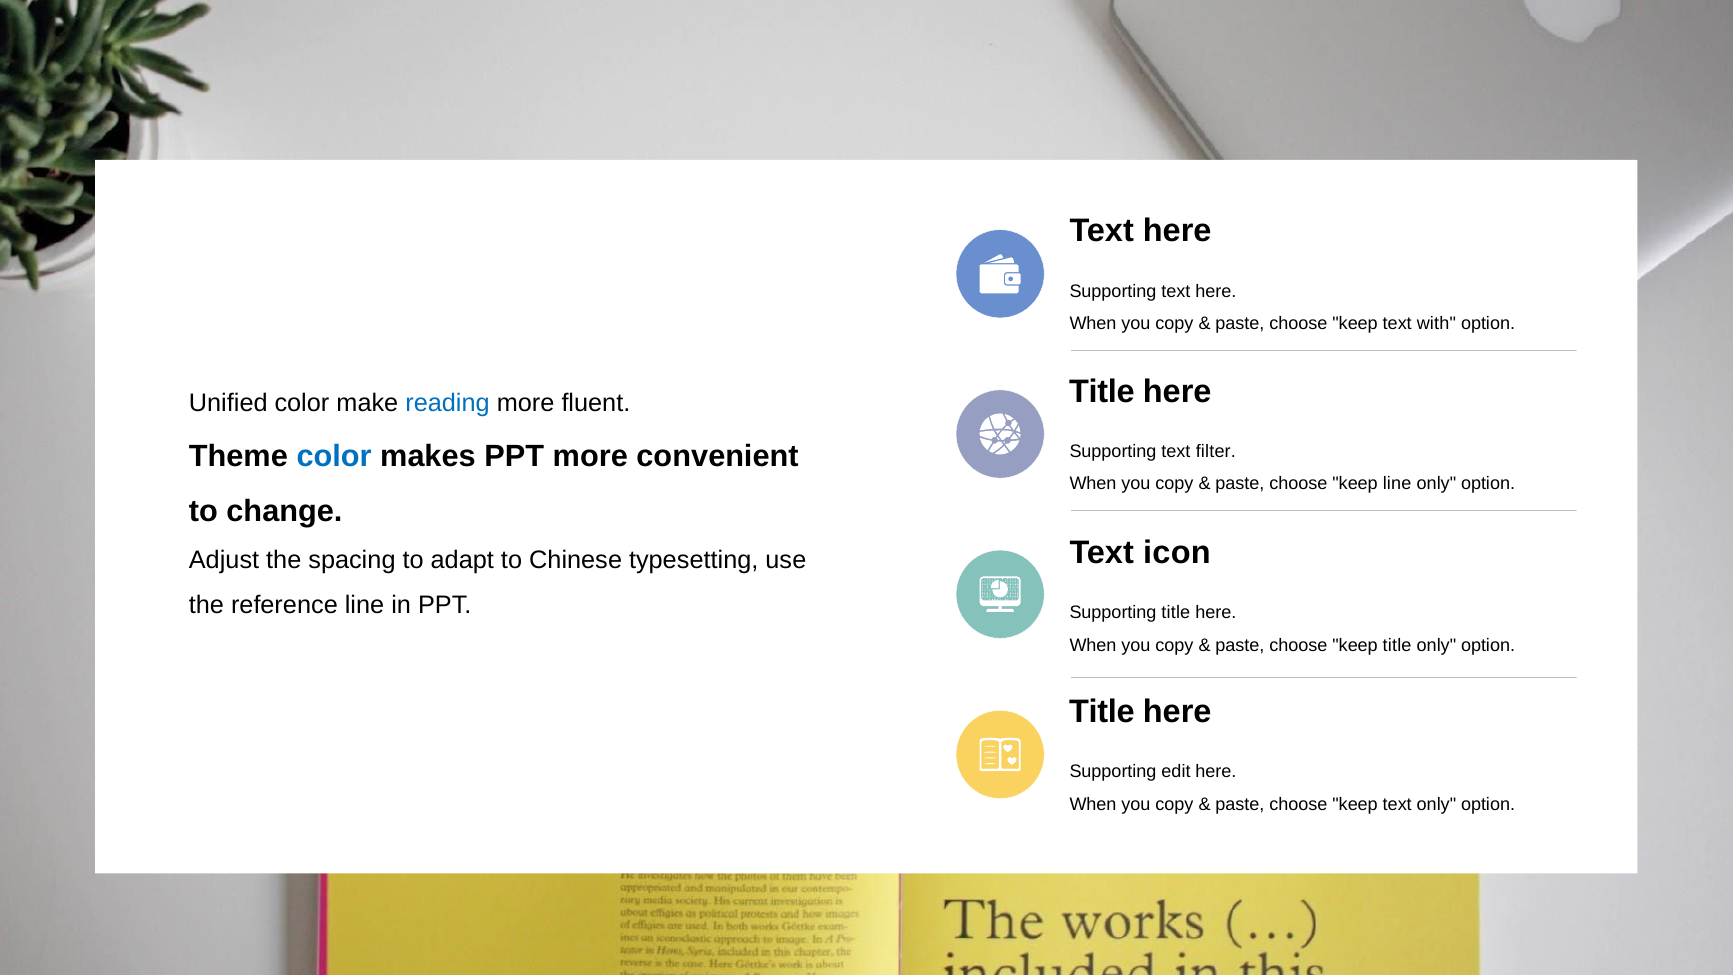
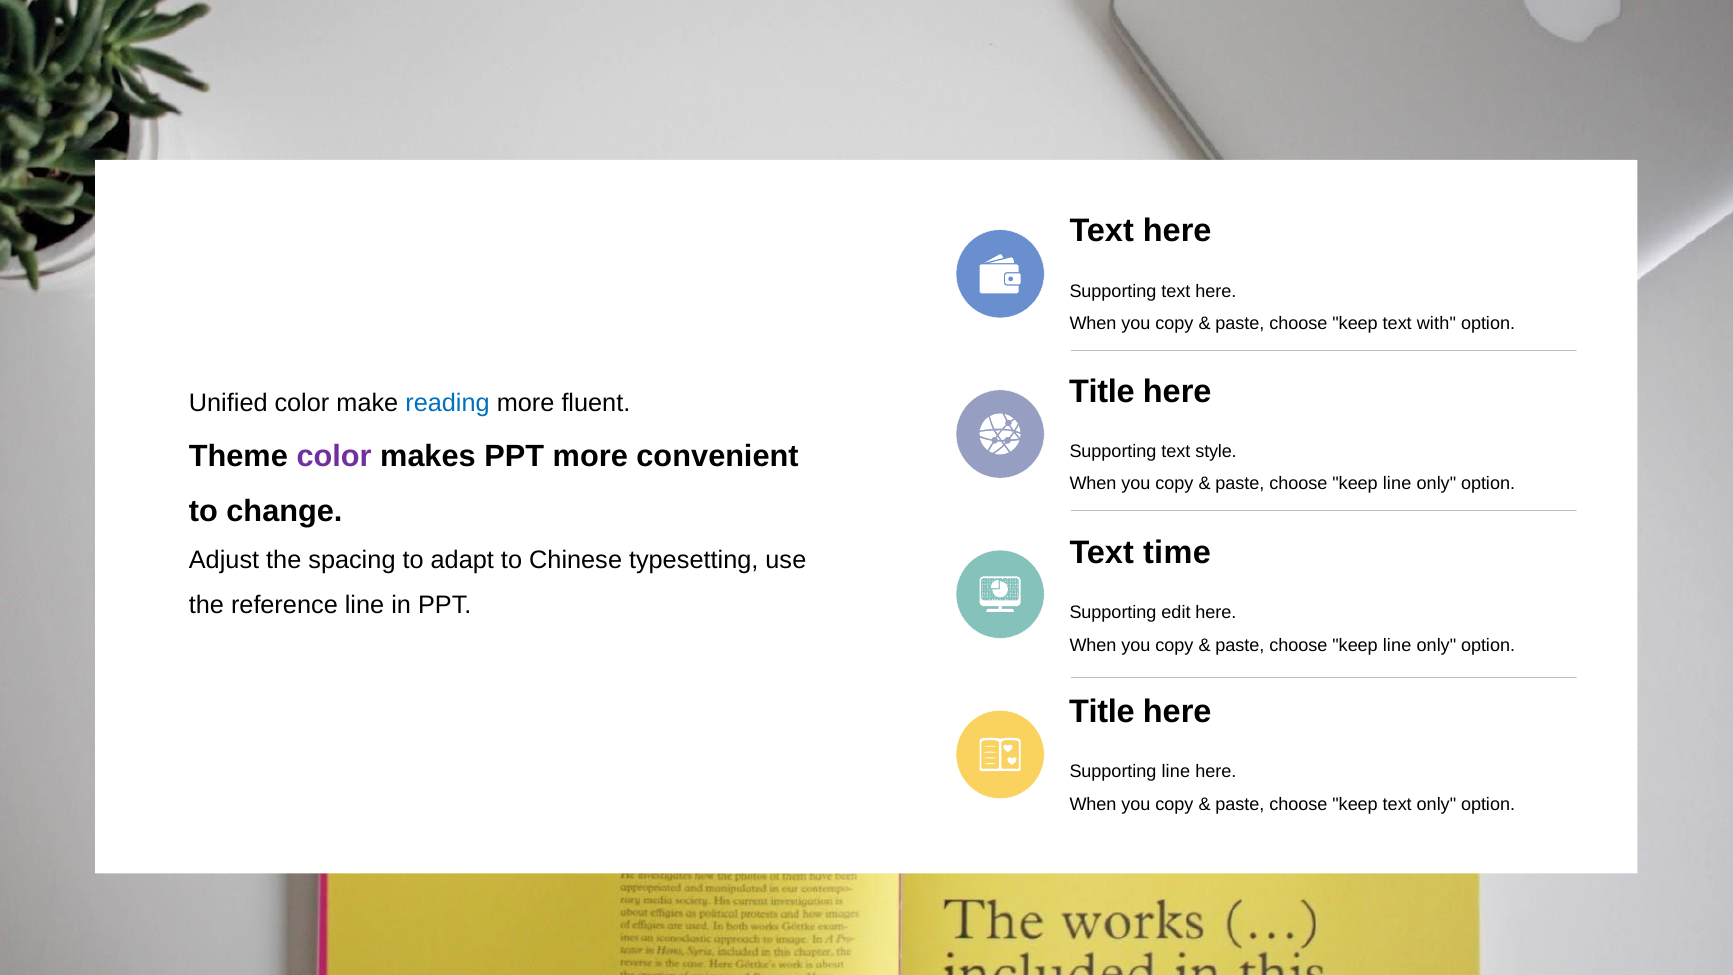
color colour: blue -> purple (334, 456)
filter: filter -> style (1216, 452)
icon: icon -> time (1177, 553)
Supporting title: title -> edit (1176, 613)
title: title -> line (1397, 645)
Supporting edit: edit -> line (1176, 772)
